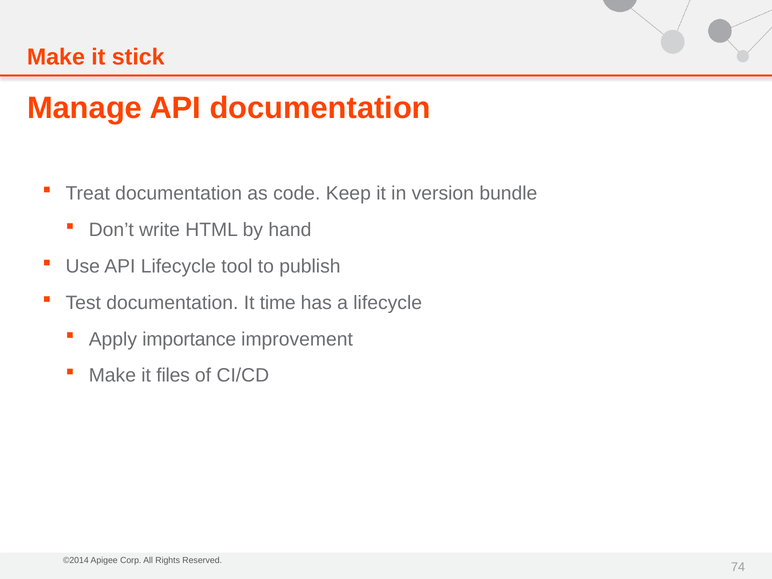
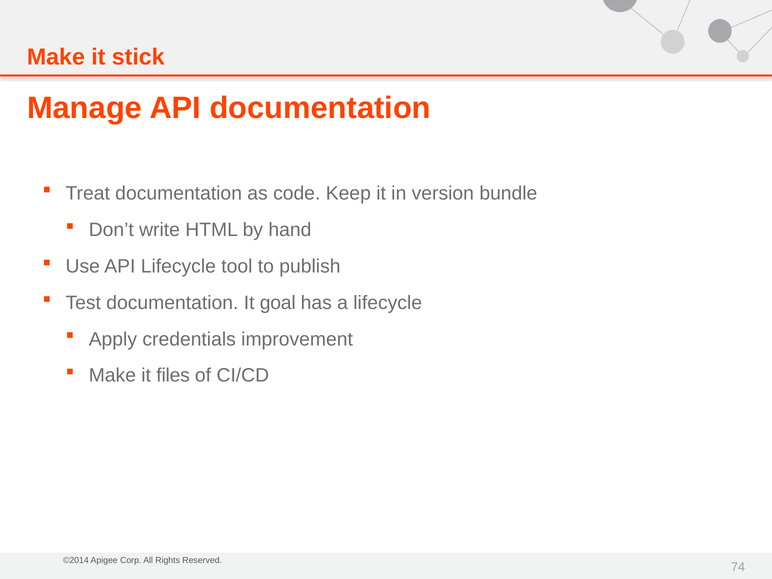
time: time -> goal (278, 303)
importance: importance -> credentials (189, 339)
